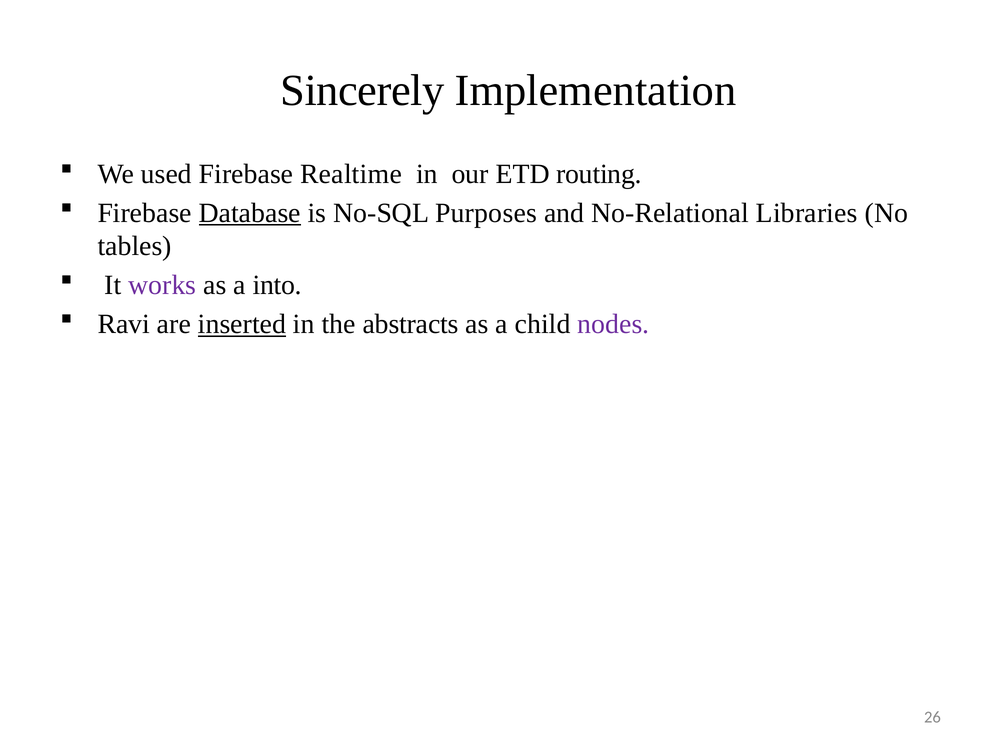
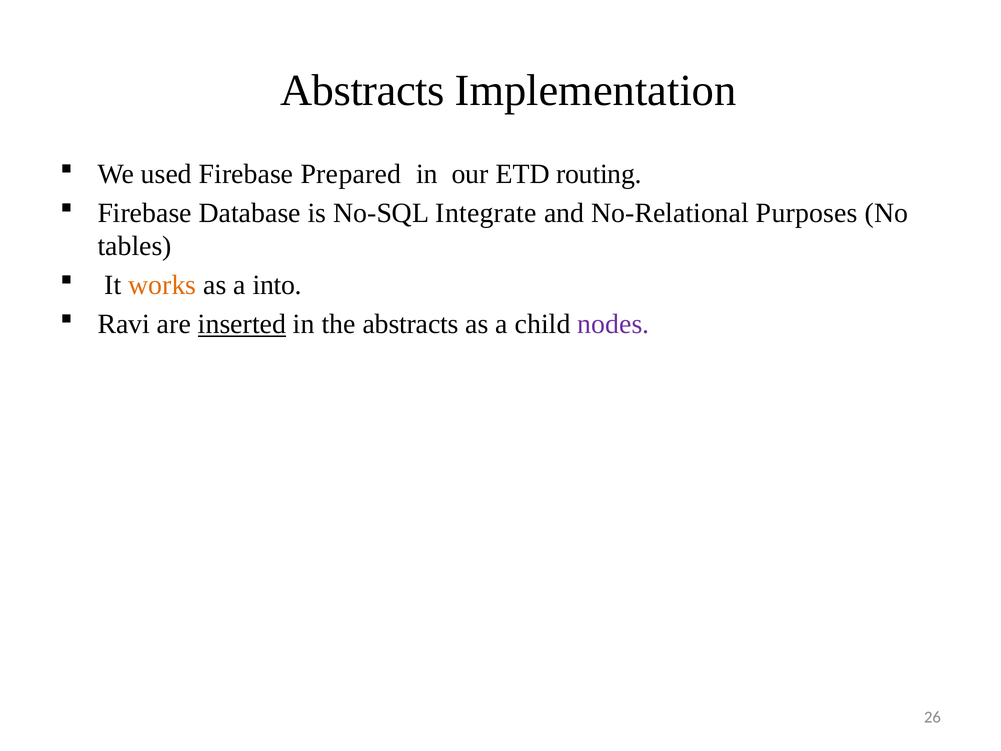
Sincerely: Sincerely -> Abstracts (362, 91)
Realtime: Realtime -> Prepared (351, 174)
Database underline: present -> none (250, 213)
Purposes: Purposes -> Integrate (486, 213)
Libraries: Libraries -> Purposes (807, 213)
works colour: purple -> orange (162, 285)
